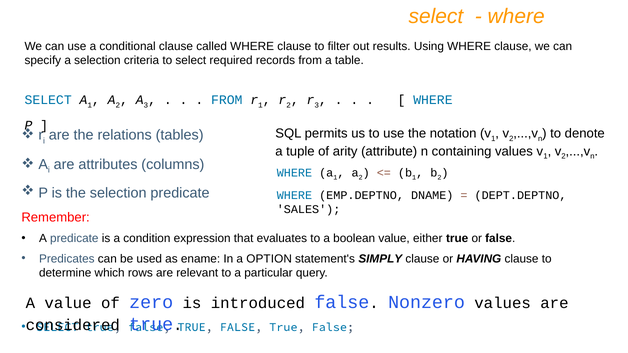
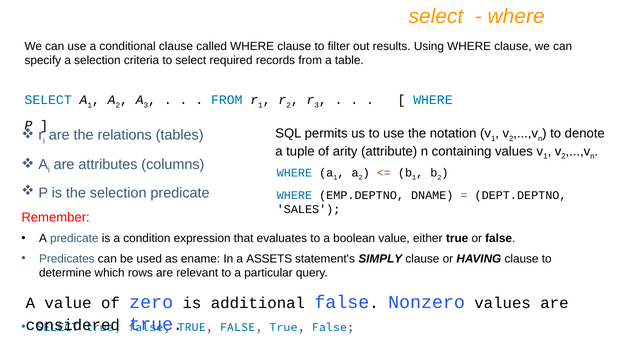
OPTION: OPTION -> ASSETS (269, 259)
introduced: introduced -> additional (258, 303)
